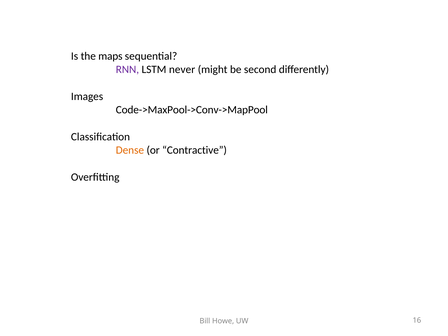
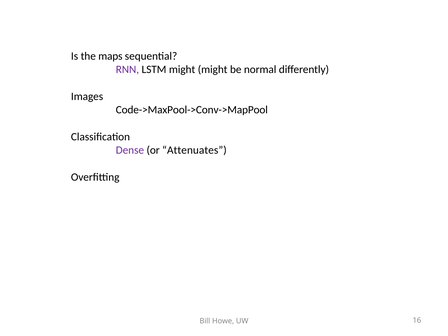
LSTM never: never -> might (182, 70)
second: second -> normal (260, 70)
Dense colour: orange -> purple (130, 150)
Contractive: Contractive -> Attenuates (194, 150)
